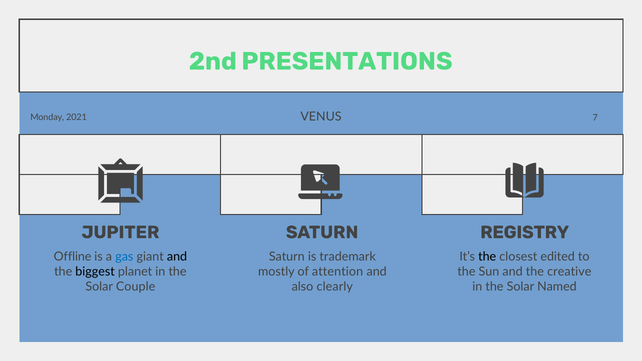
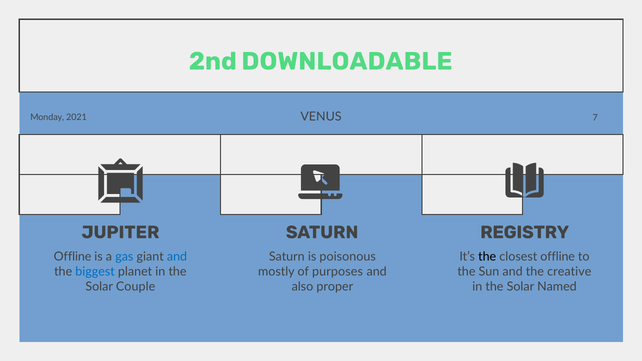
PRESENTATIONS: PRESENTATIONS -> DOWNLOADABLE (347, 61)
and colour: black -> blue (177, 257)
trademark: trademark -> poisonous (348, 257)
closest edited: edited -> offline (558, 257)
biggest colour: black -> blue (95, 272)
attention: attention -> purposes (338, 272)
clearly: clearly -> proper (335, 287)
